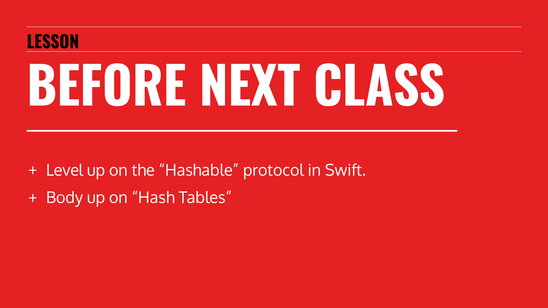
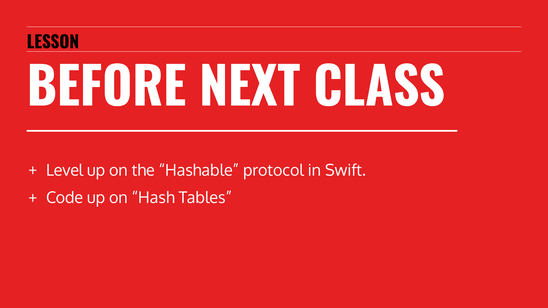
Body: Body -> Code (65, 198)
